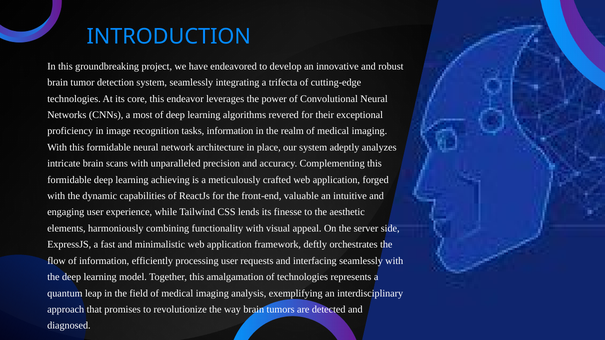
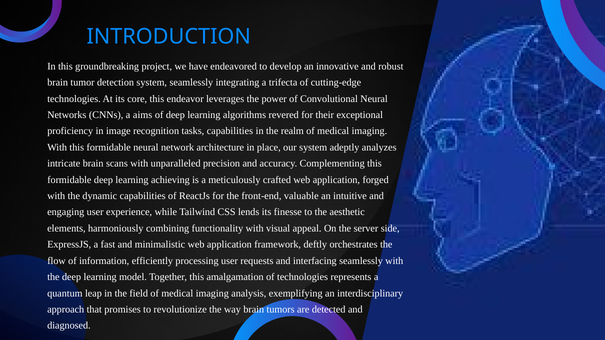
most: most -> aims (143, 115)
tasks information: information -> capabilities (230, 131)
